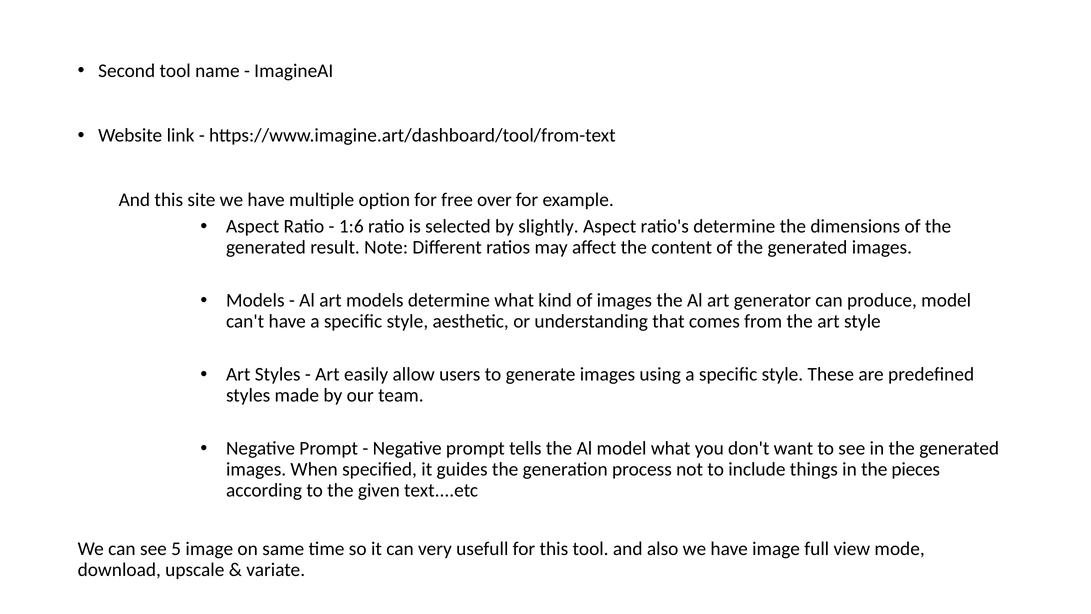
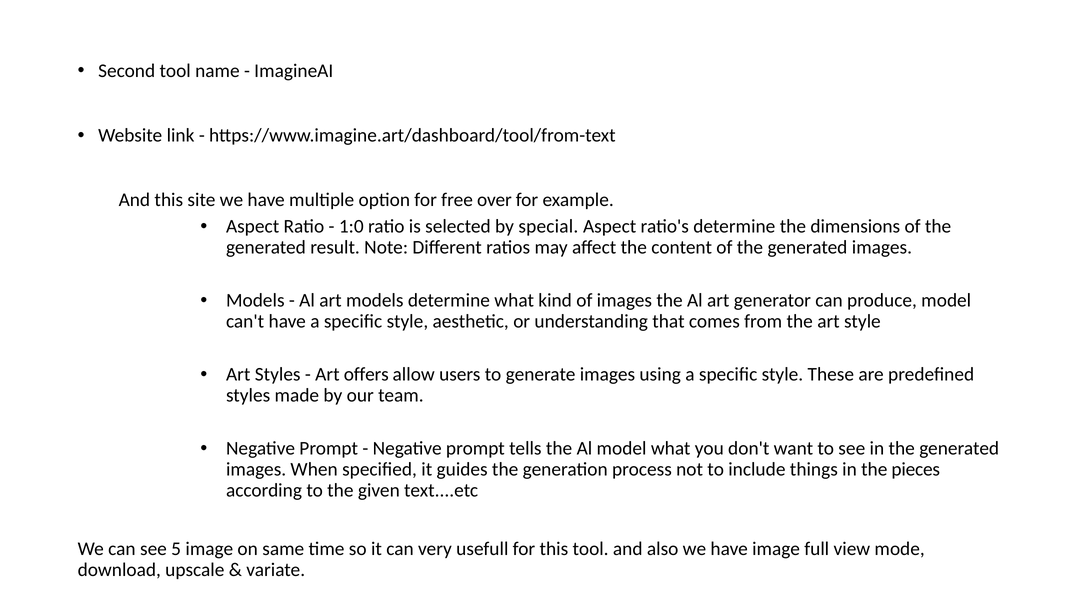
1:6: 1:6 -> 1:0 (351, 226)
slightly: slightly -> special (548, 226)
easily: easily -> offers (366, 374)
